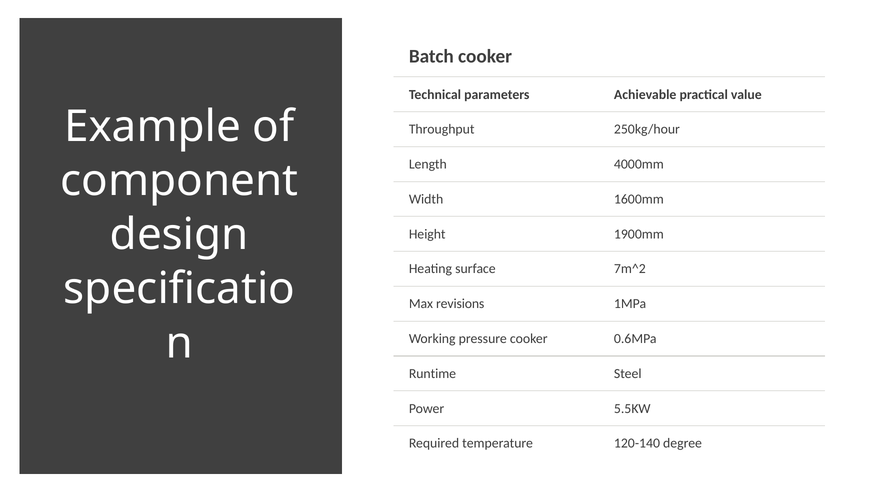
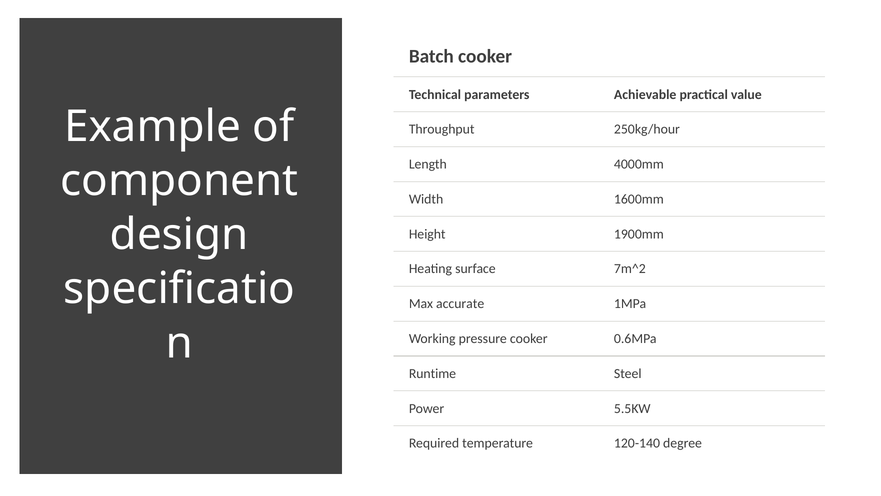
revisions: revisions -> accurate (460, 304)
